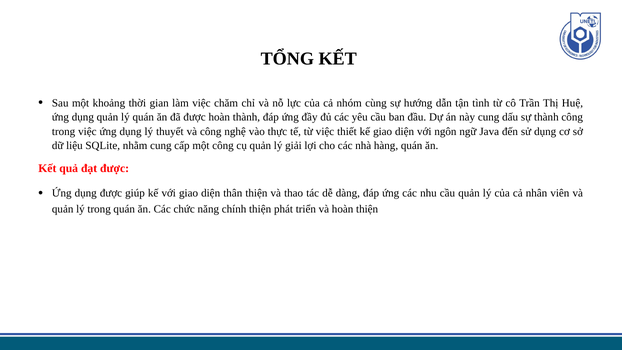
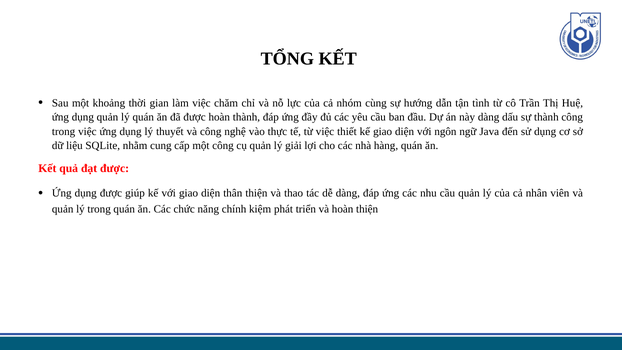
này cung: cung -> dàng (489, 117)
chính thiện: thiện -> kiệm (260, 209)
